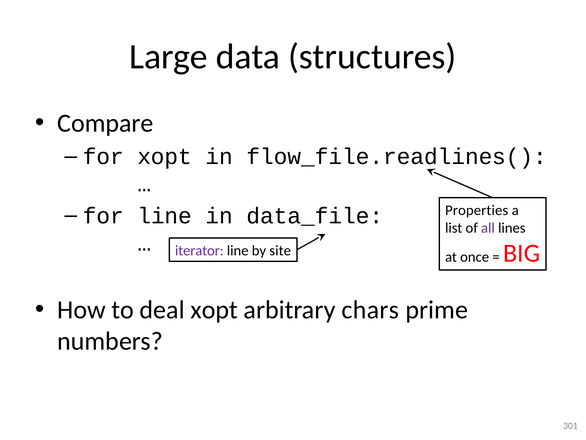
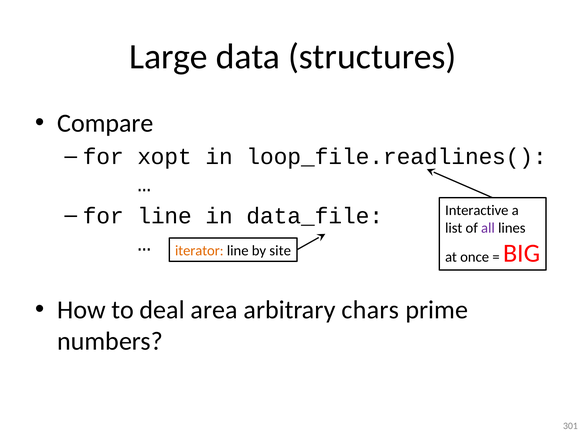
flow_file.readlines(: flow_file.readlines( -> loop_file.readlines( (397, 157)
Properties: Properties -> Interactive (477, 210)
iterator colour: purple -> orange (199, 250)
deal xopt: xopt -> area (214, 310)
